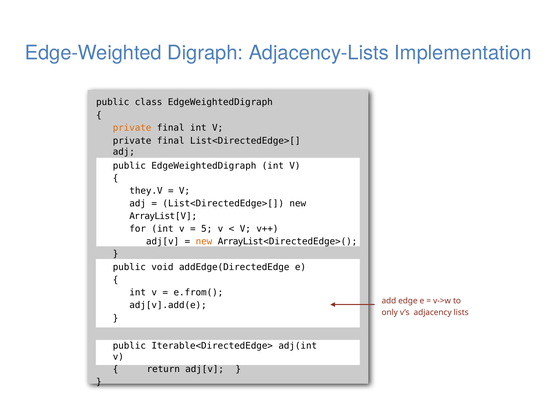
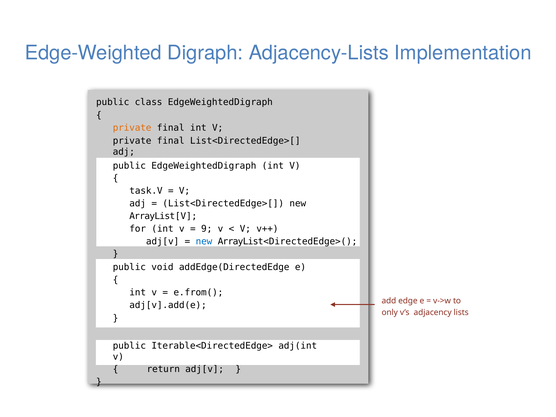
they.V: they.V -> task.V (146, 191)
5: 5 -> 9 (207, 229)
new colour: orange -> blue (204, 242)
